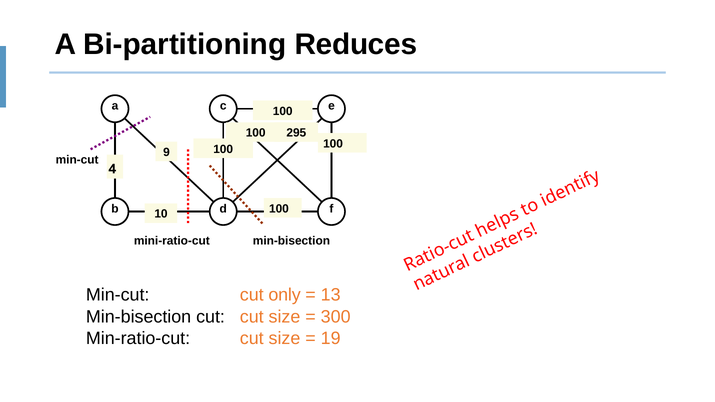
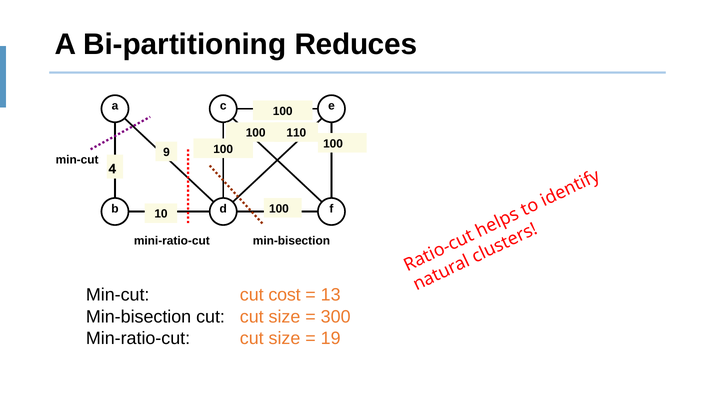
295: 295 -> 110 (296, 133)
only: only -> cost (285, 295)
